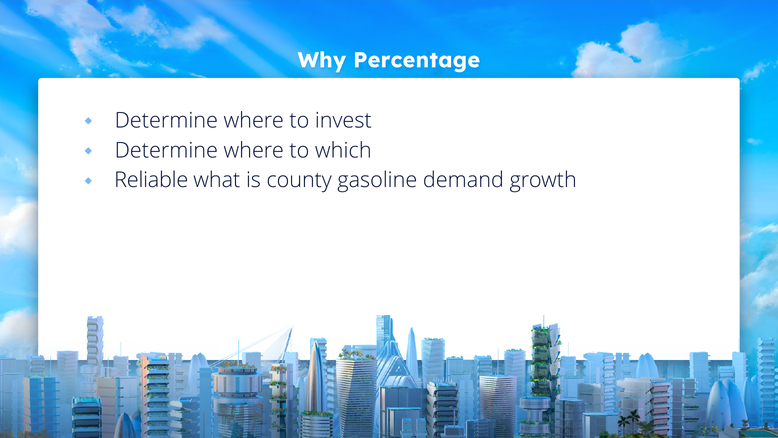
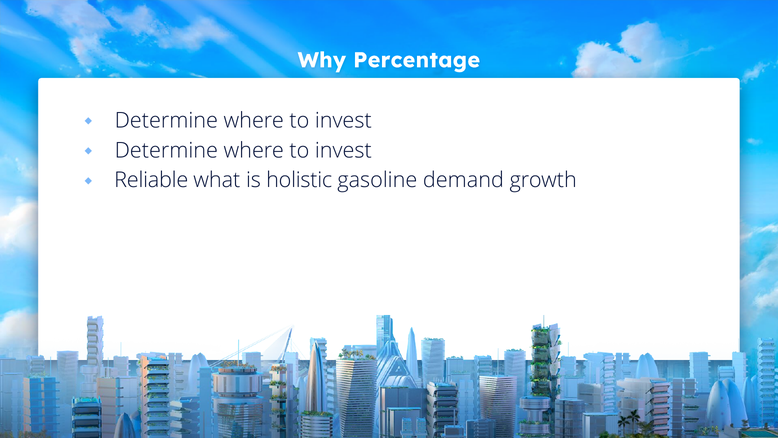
which: which -> invest (343, 150)
county: county -> holistic (299, 180)
